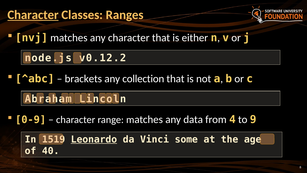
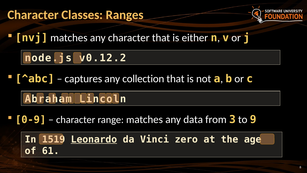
Character underline: present -> none (33, 15)
brackets: brackets -> captures (83, 79)
4: 4 -> 3 (232, 119)
some: some -> zero (186, 139)
40: 40 -> 61 (51, 151)
